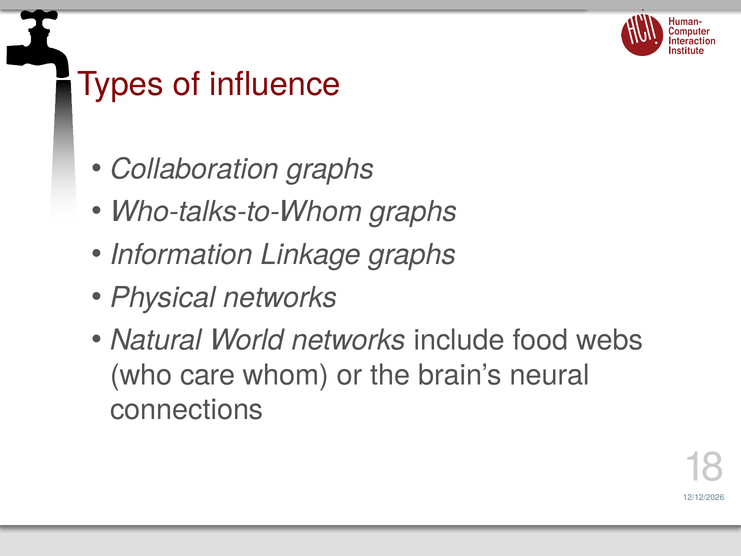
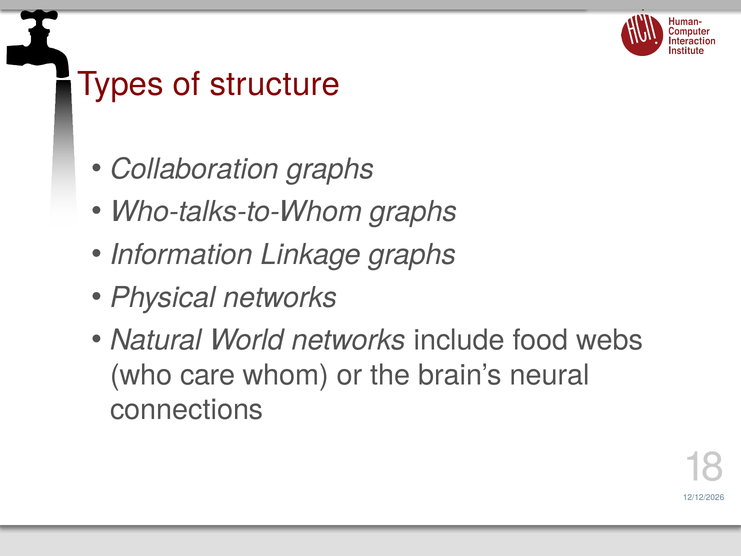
influence: influence -> structure (275, 84)
